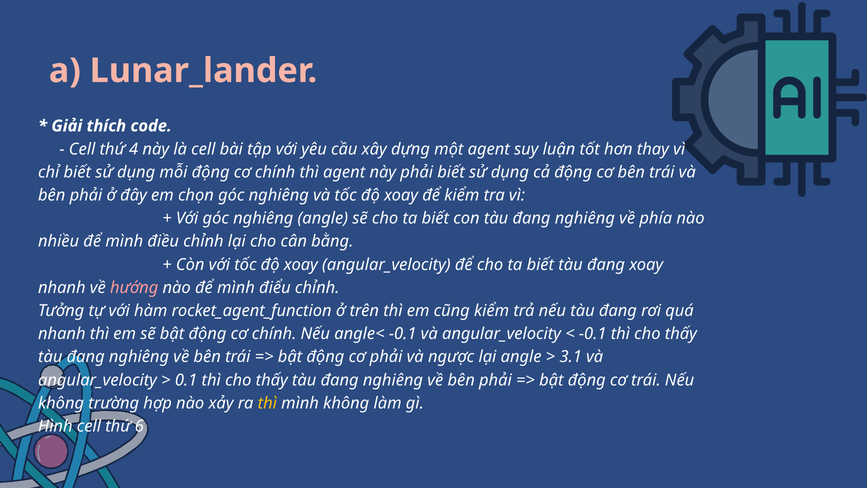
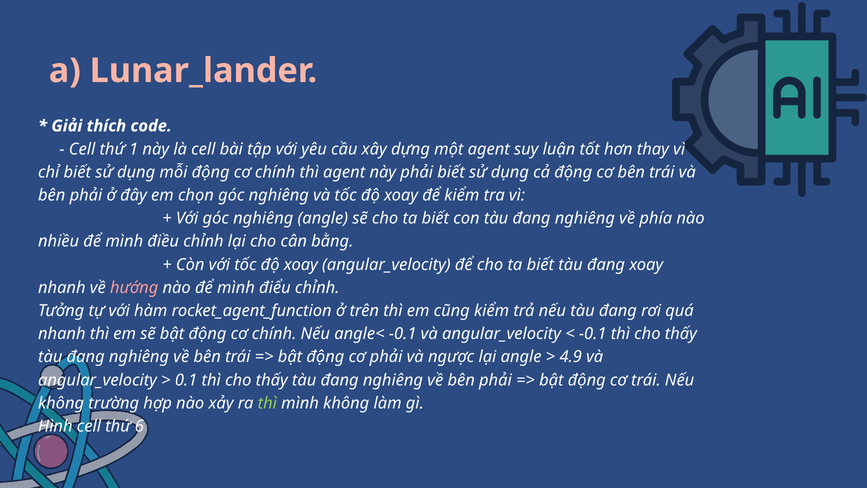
4: 4 -> 1 (134, 149)
3.1: 3.1 -> 4.9 (571, 357)
thì colour: yellow -> light green (267, 403)
